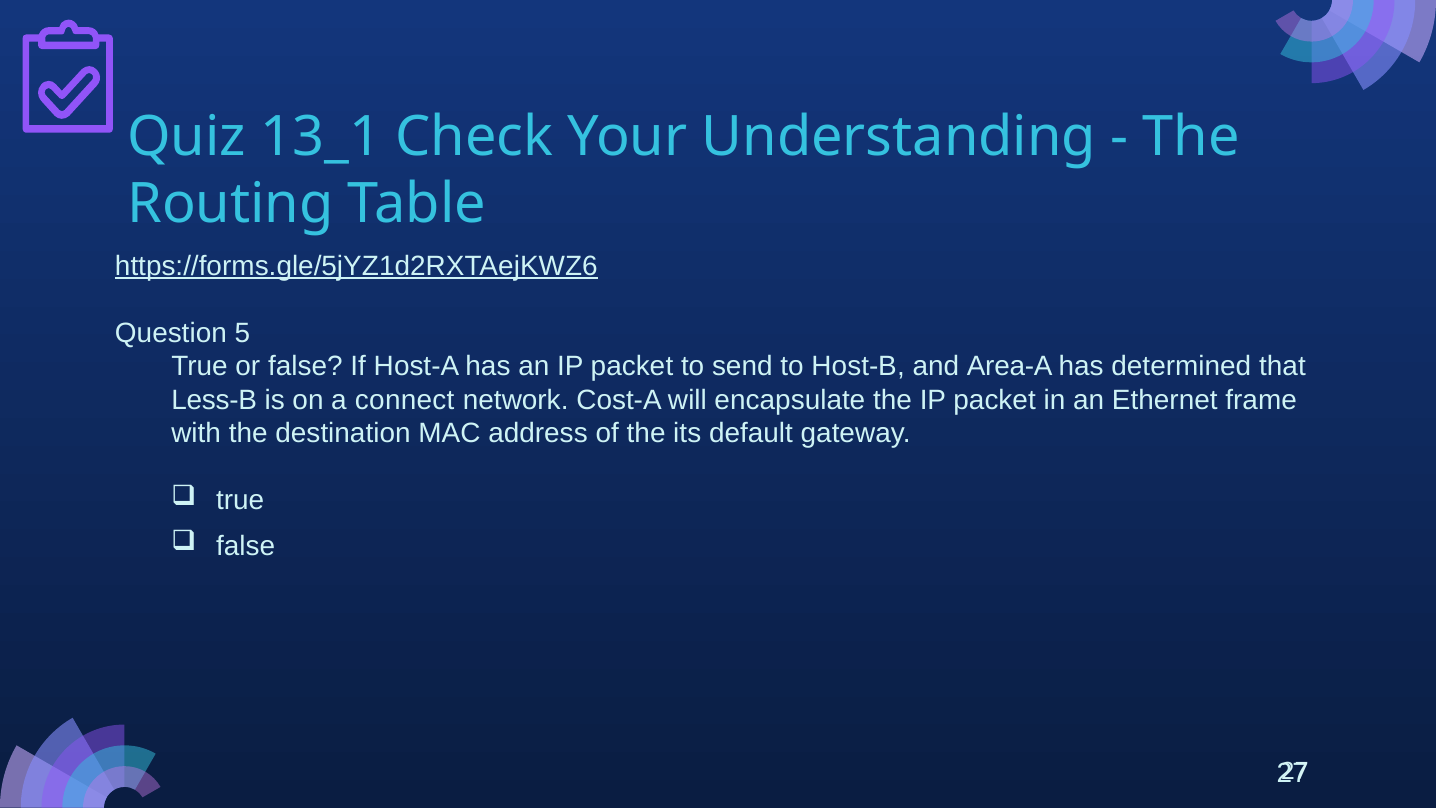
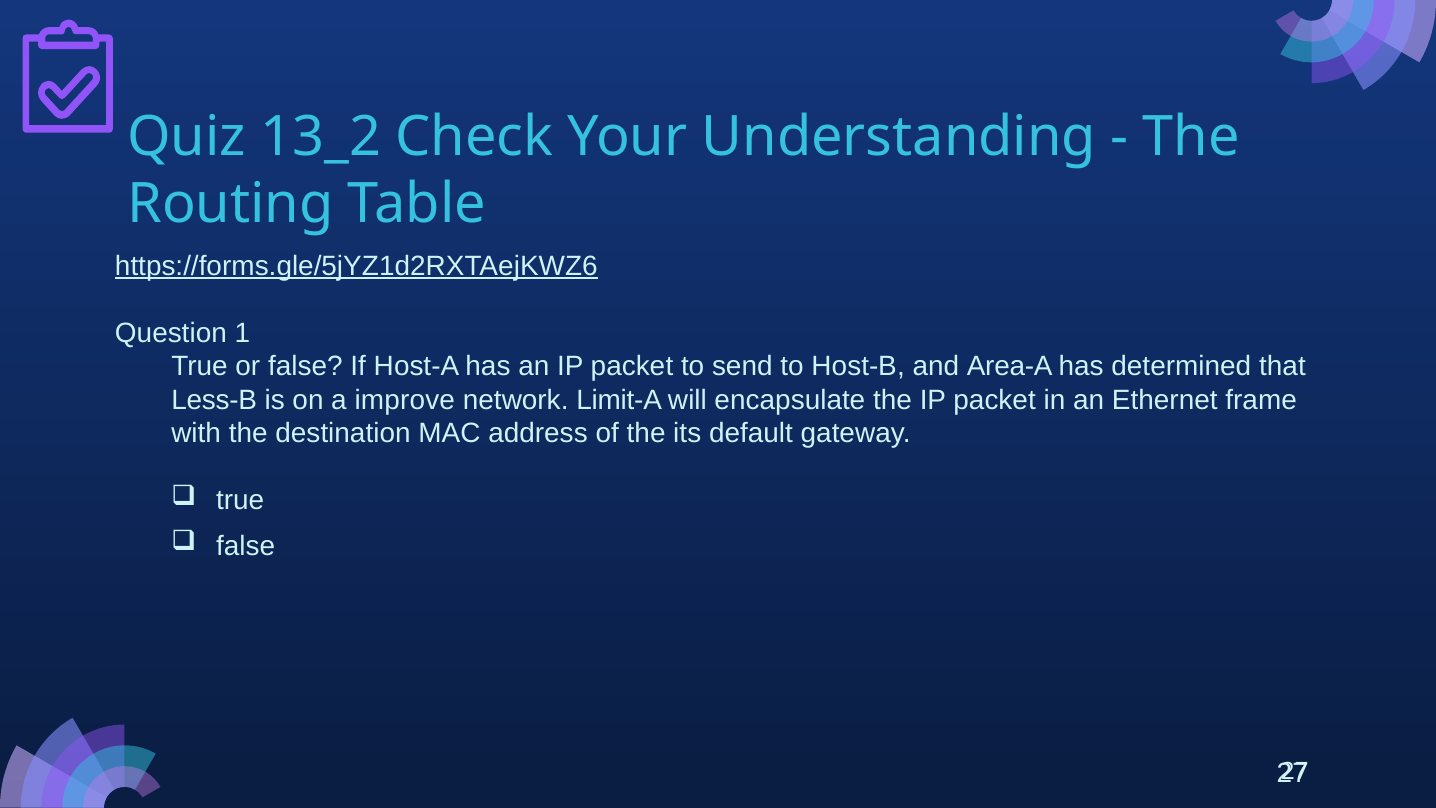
13_1: 13_1 -> 13_2 (321, 137)
5: 5 -> 1 (242, 333)
connect: connect -> improve (405, 400)
Cost-A: Cost-A -> Limit-A (619, 400)
